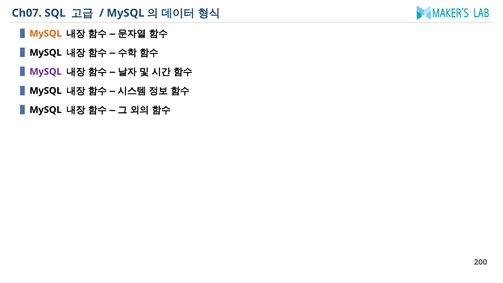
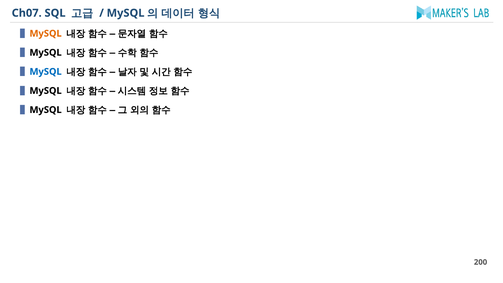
MySQL colour: purple -> blue (46, 72)
